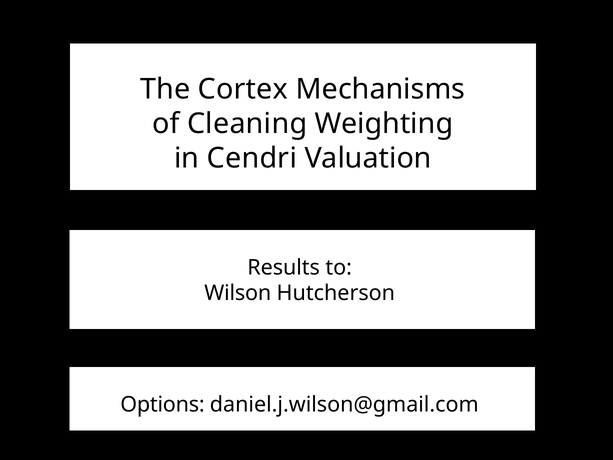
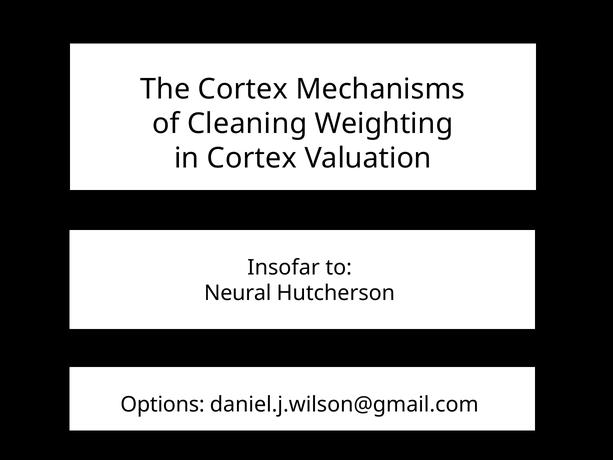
in Cendri: Cendri -> Cortex (252, 158)
Results: Results -> Insofar (284, 267)
Wilson: Wilson -> Neural (238, 293)
